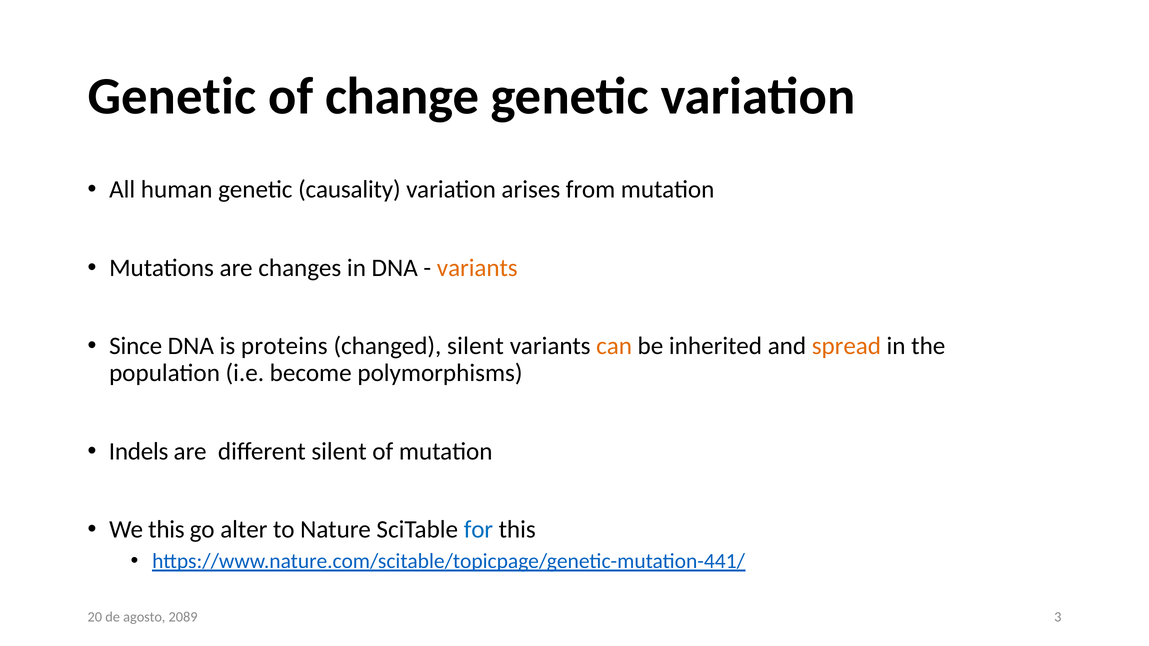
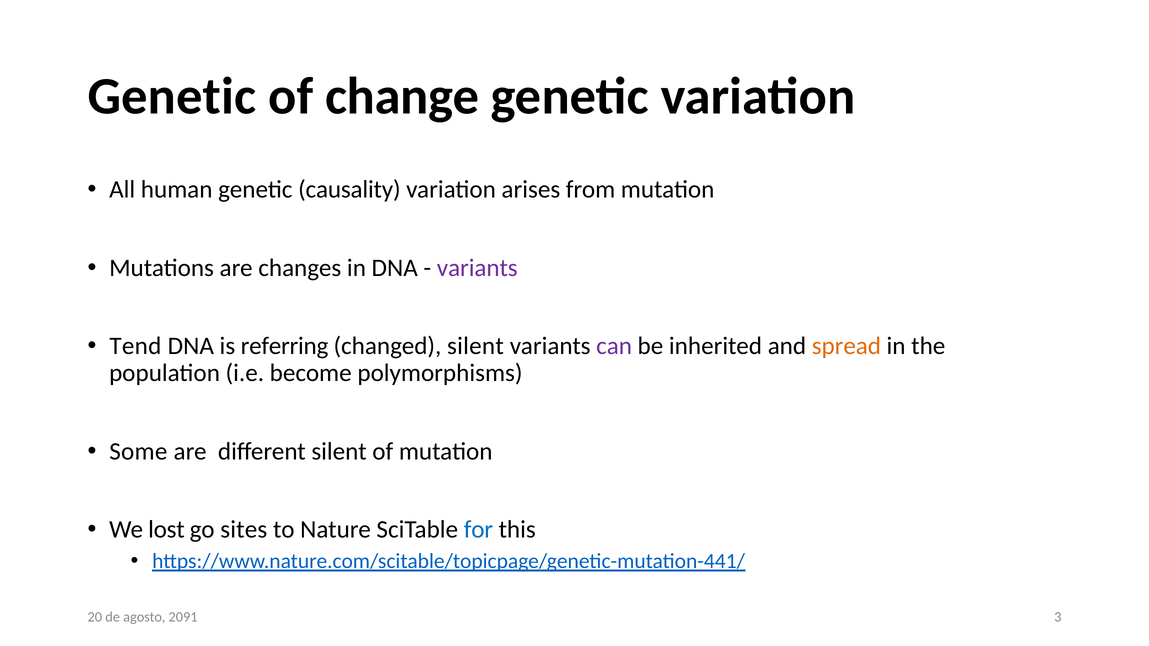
variants colour: orange -> purple (477, 268)
Since: Since -> Tend (135, 346)
proteins: proteins -> referring (285, 346)
can colour: orange -> purple (614, 346)
Indels: Indels -> Some (138, 452)
We this: this -> lost (166, 530)
alter: alter -> sites (244, 530)
2089: 2089 -> 2091 (183, 617)
